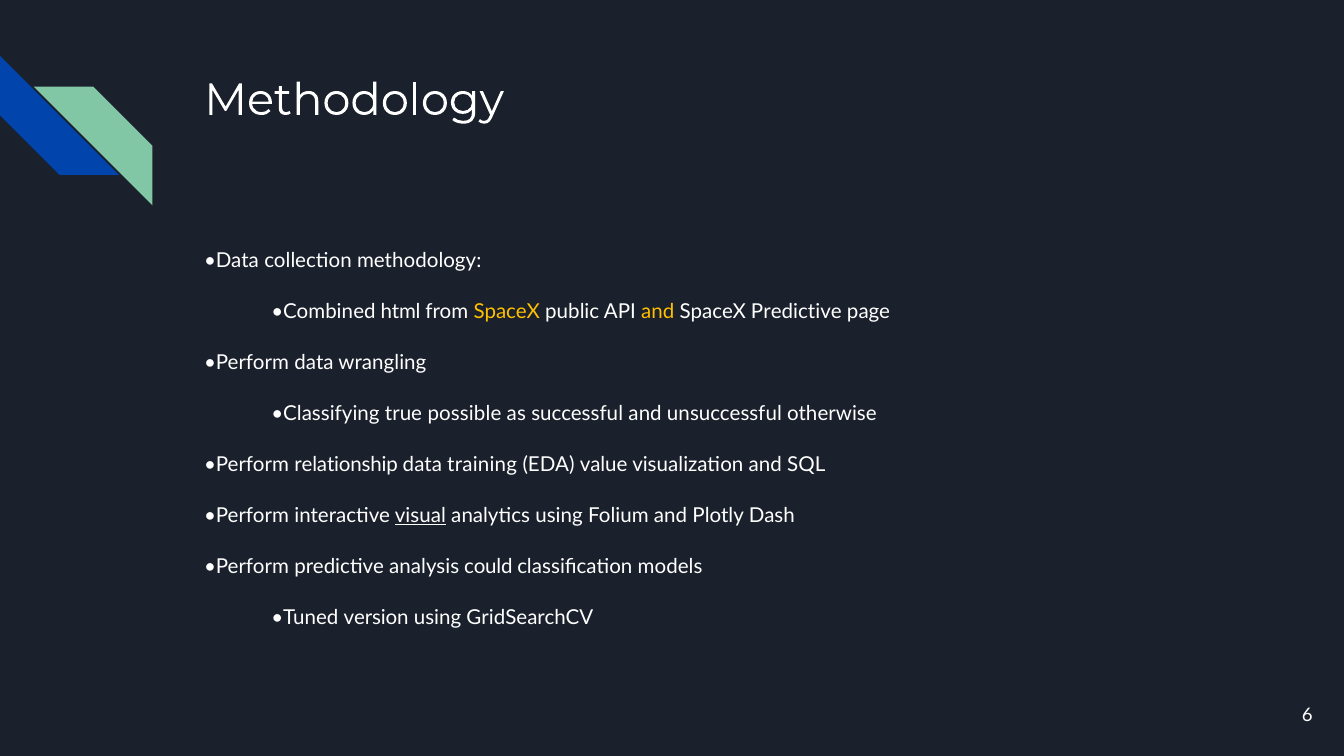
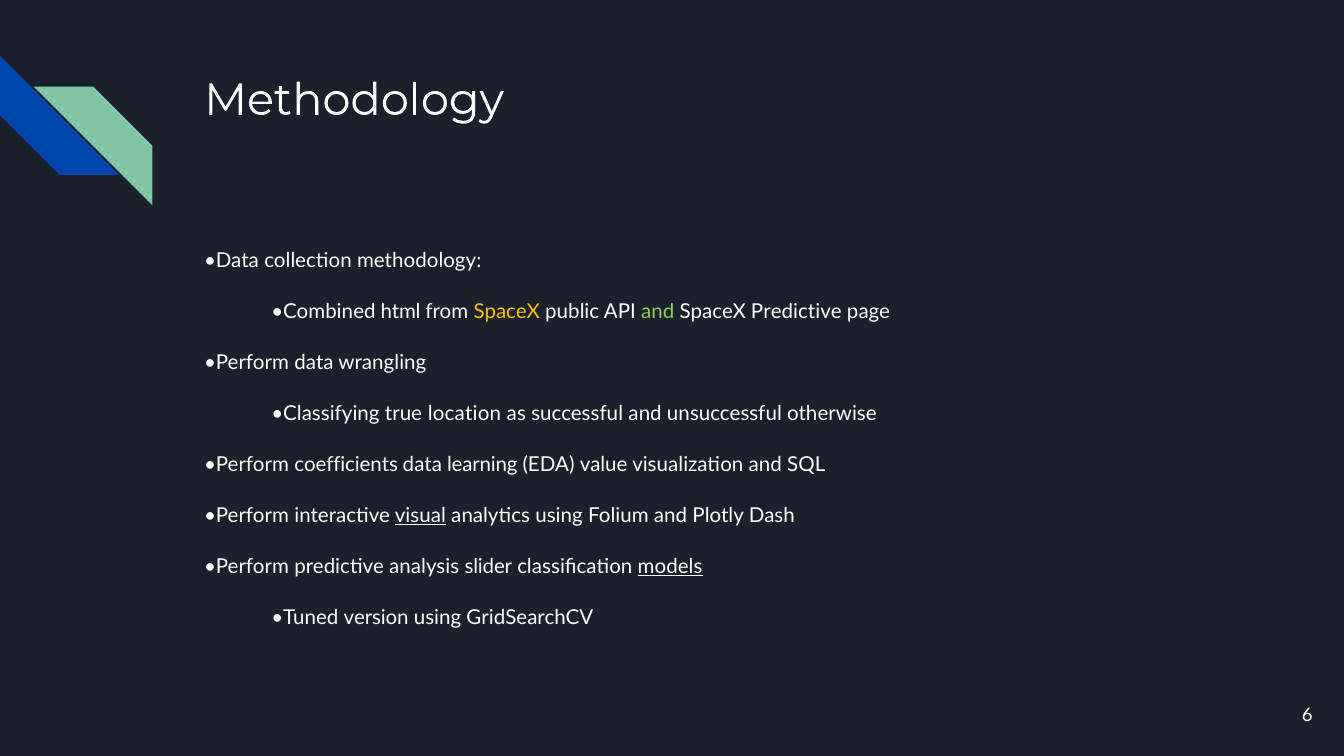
and colour: yellow -> light green (658, 312)
possible: possible -> location (464, 414)
relationship: relationship -> coefficients (346, 465)
training: training -> learning (482, 465)
could: could -> slider (488, 567)
models underline: none -> present (670, 567)
